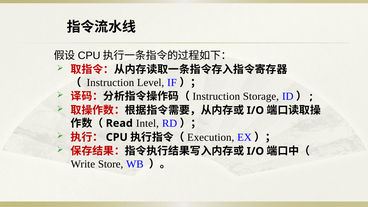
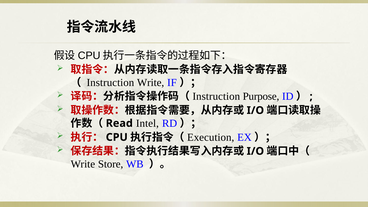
Instruction Level: Level -> Write (151, 82)
Storage: Storage -> Purpose (261, 96)
